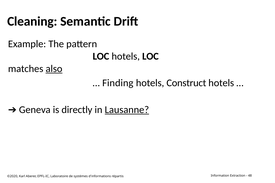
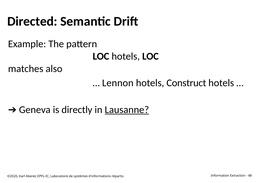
Cleaning: Cleaning -> Directed (32, 21)
also underline: present -> none (54, 69)
Finding: Finding -> Lennon (118, 83)
